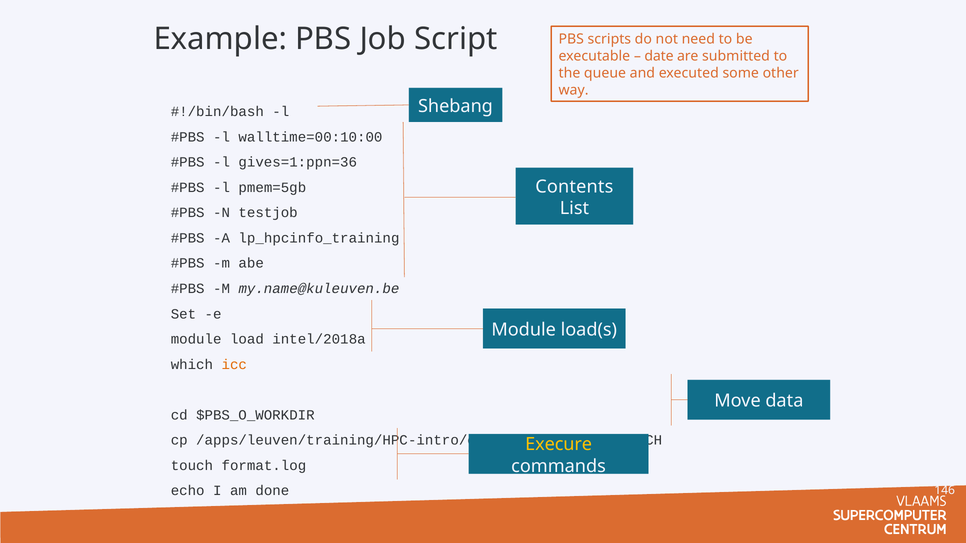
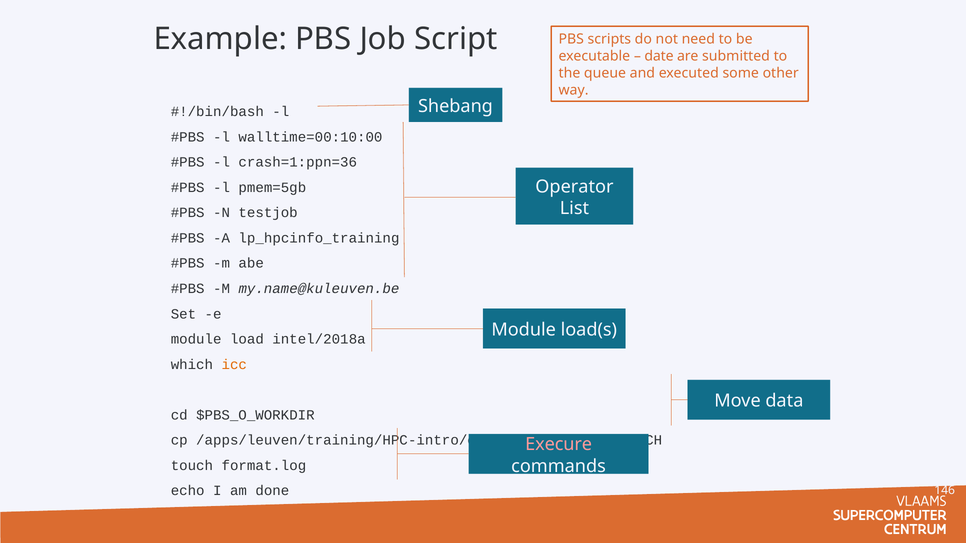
gives=1:ppn=36: gives=1:ppn=36 -> crash=1:ppn=36 (298, 162)
Contents: Contents -> Operator (574, 187)
Execure colour: yellow -> pink (559, 445)
